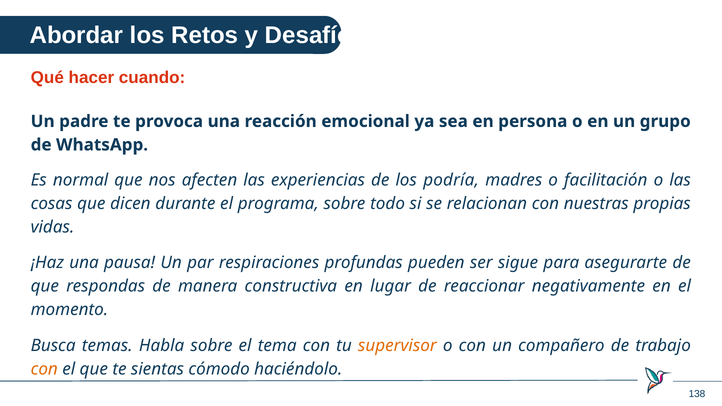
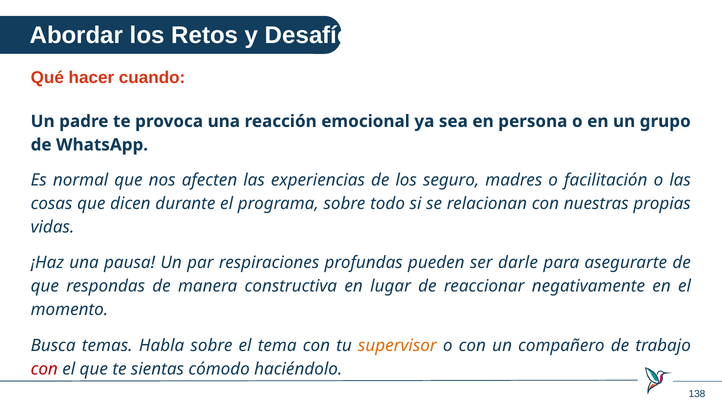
podría: podría -> seguro (451, 180)
sigue: sigue -> darle (518, 263)
con colour: orange -> red (44, 369)
